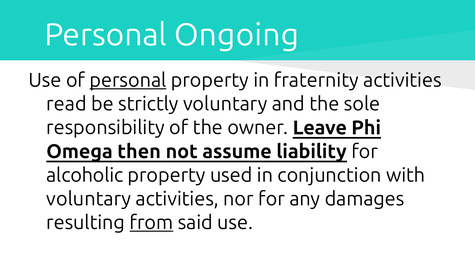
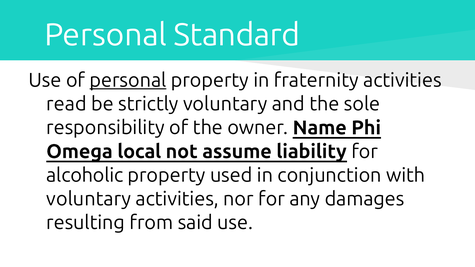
Ongoing: Ongoing -> Standard (237, 35)
Leave: Leave -> Name (320, 128)
then: then -> local (139, 152)
from underline: present -> none (151, 223)
